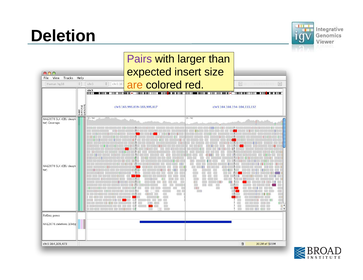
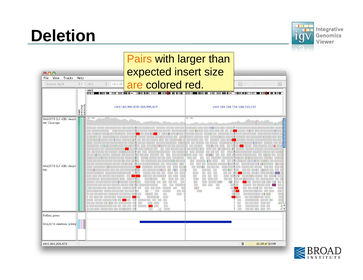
Pairs colour: purple -> orange (139, 59)
